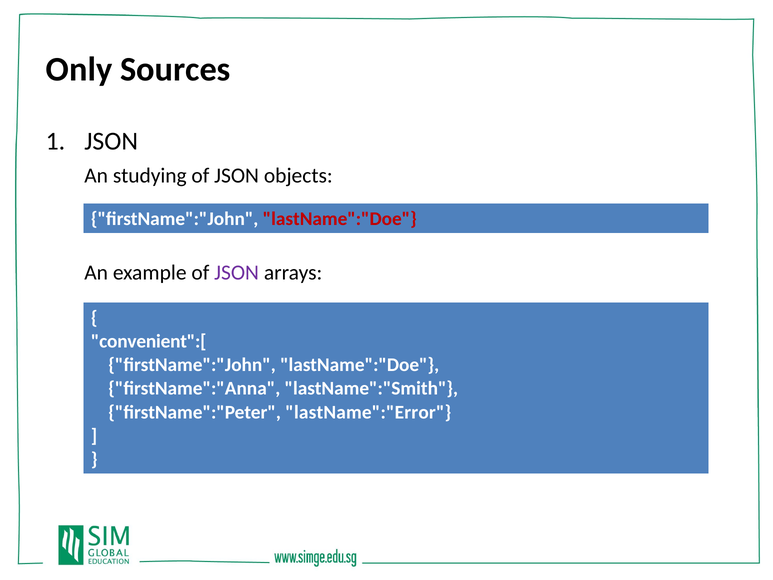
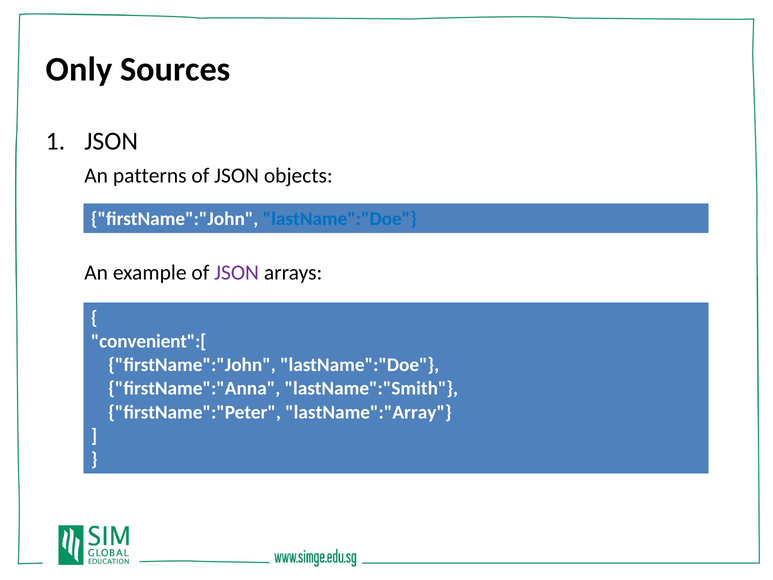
studying: studying -> patterns (150, 176)
lastName":"Doe colour: red -> blue (340, 219)
lastName":"Error: lastName":"Error -> lastName":"Array (368, 412)
